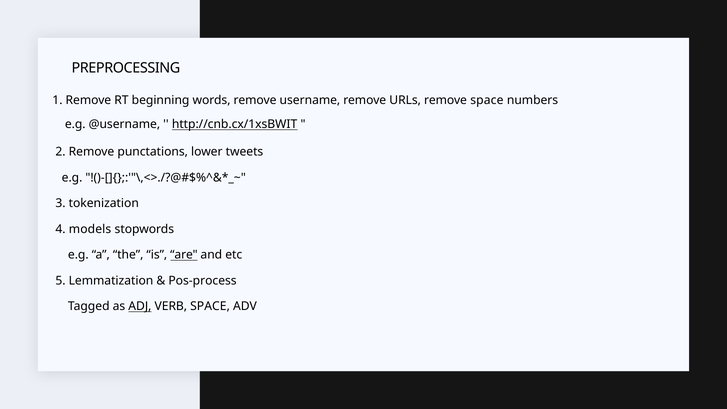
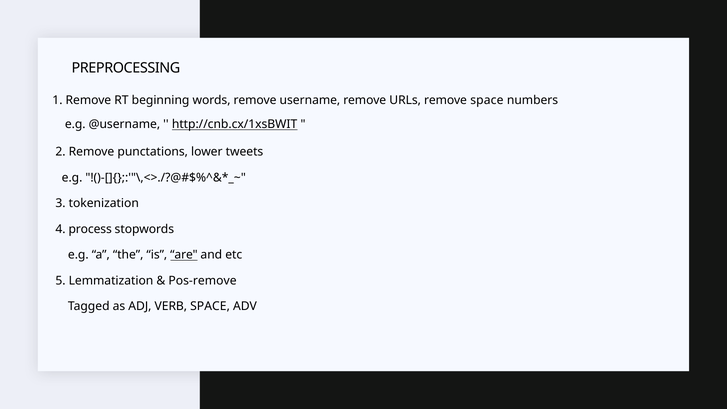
models: models -> process (90, 229)
Pos-process: Pos-process -> Pos-remove (203, 281)
ADJ underline: present -> none (140, 306)
